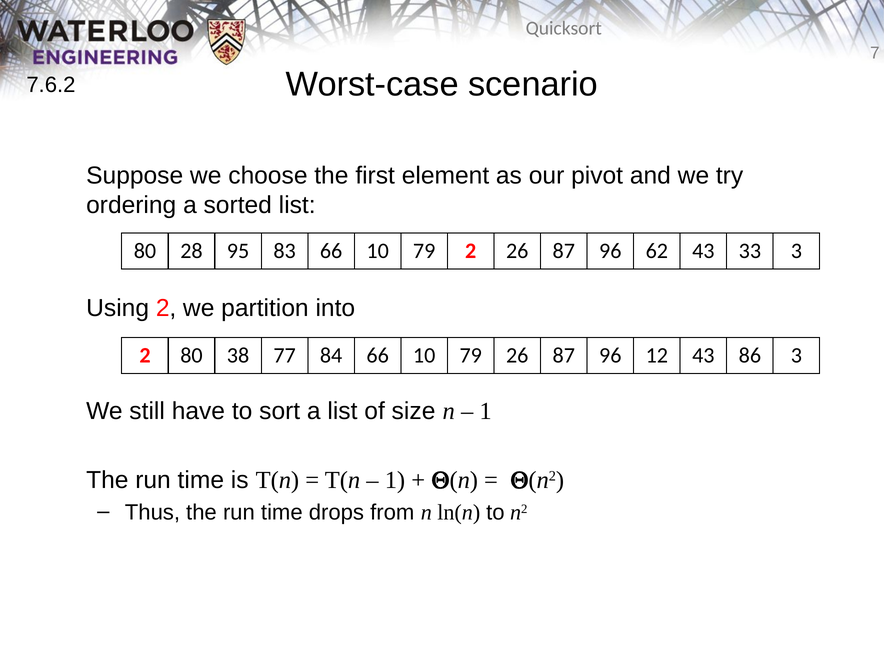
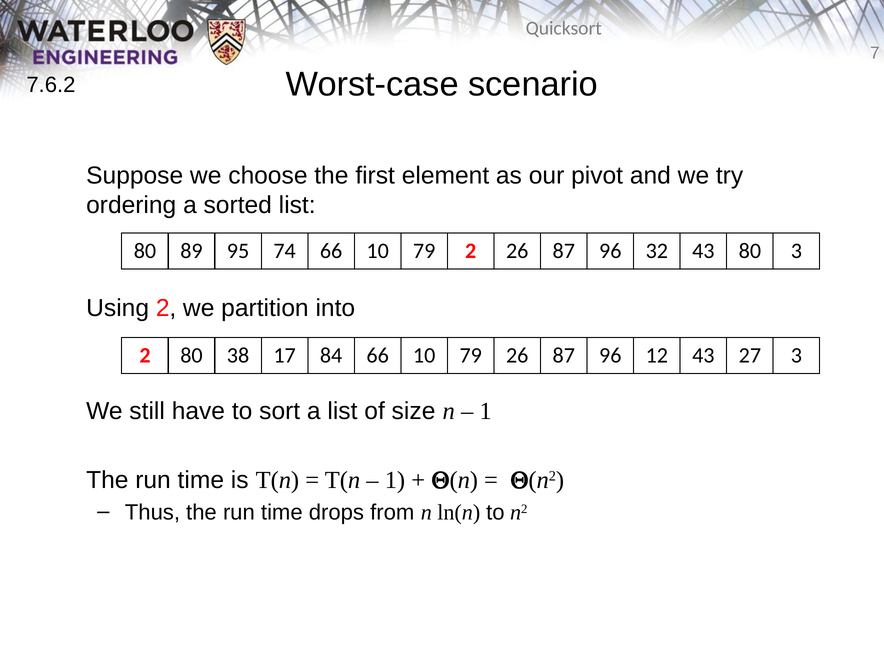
28: 28 -> 89 (191, 251)
83: 83 -> 74 (285, 251)
62: 62 -> 32 (657, 251)
43 33: 33 -> 80 (750, 251)
77: 77 -> 17 (285, 356)
86: 86 -> 27 (750, 356)
